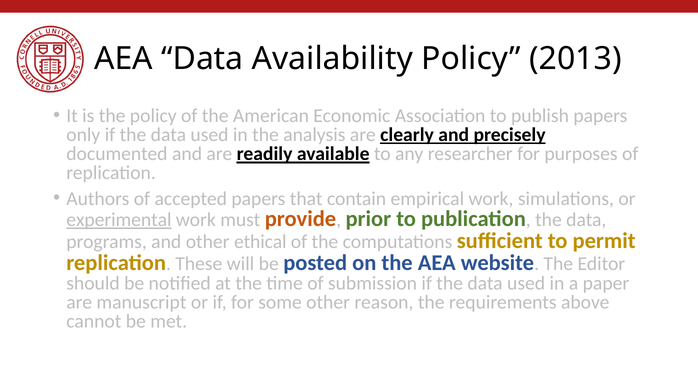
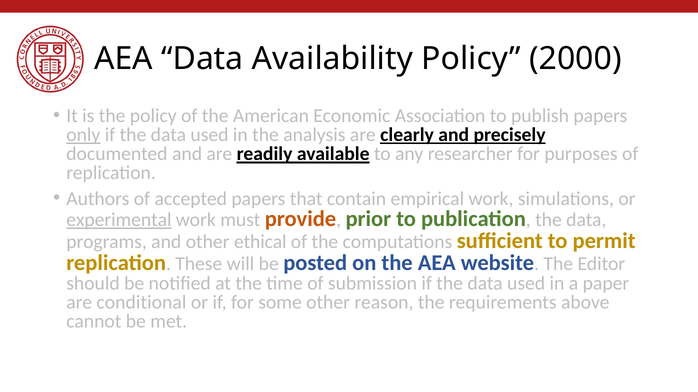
2013: 2013 -> 2000 (575, 59)
only underline: none -> present (83, 135)
manuscript: manuscript -> conditional (141, 303)
